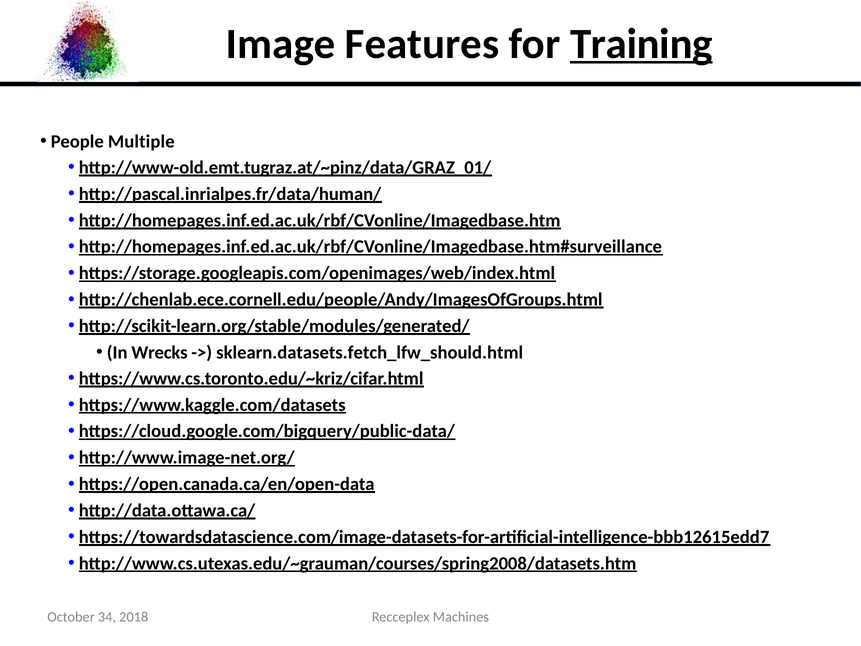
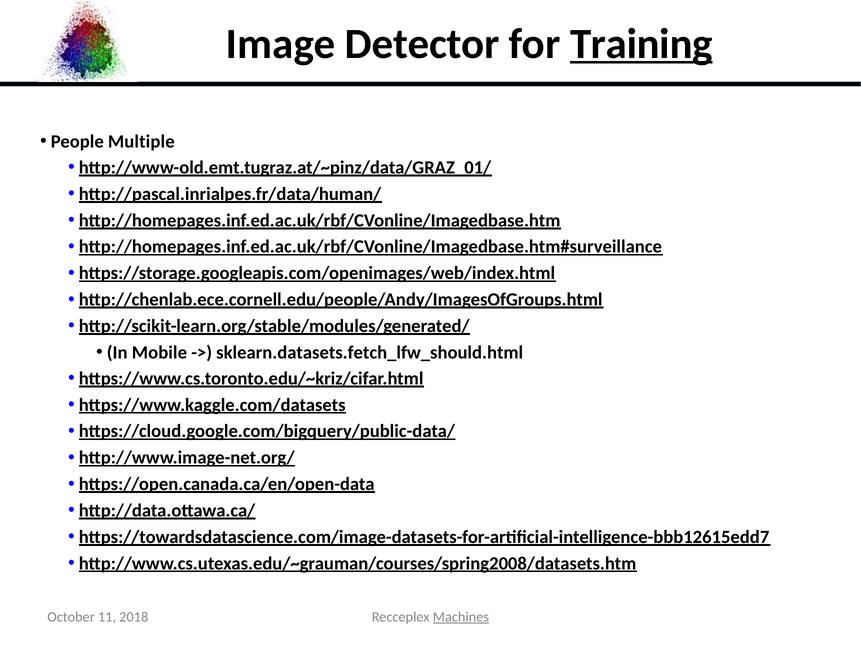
Features: Features -> Detector (422, 44)
Wrecks: Wrecks -> Mobile (159, 352)
34: 34 -> 11 (107, 617)
Machines underline: none -> present (461, 617)
